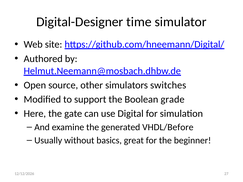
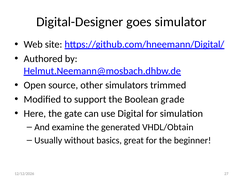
time: time -> goes (139, 22)
switches: switches -> trimmed (168, 85)
VHDL/Before: VHDL/Before -> VHDL/Obtain (168, 127)
